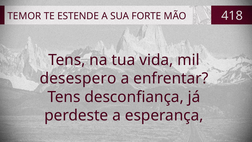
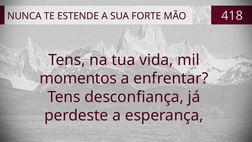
TEMOR: TEMOR -> NUNCA (24, 16)
desespero: desespero -> momentos (78, 78)
